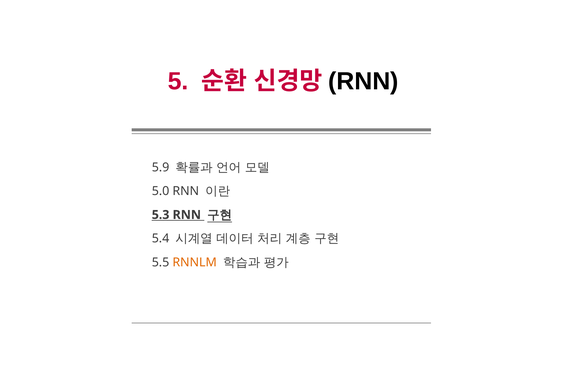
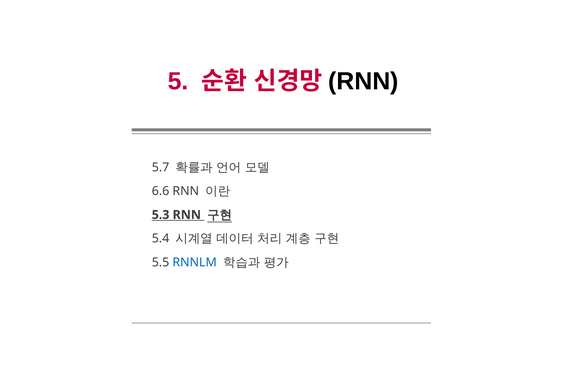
5.9: 5.9 -> 5.7 (161, 168)
5.0: 5.0 -> 6.6 (161, 191)
RNNLM colour: orange -> blue (195, 263)
